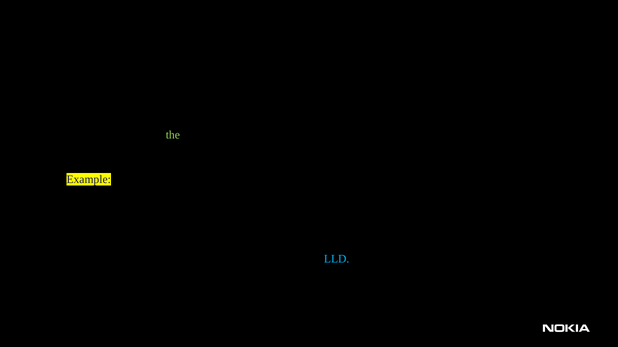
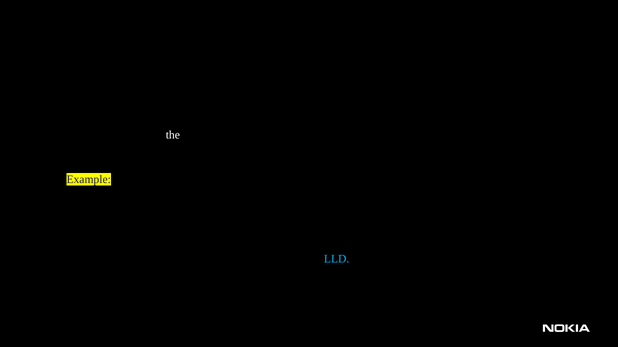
the colour: light green -> white (173, 135)
